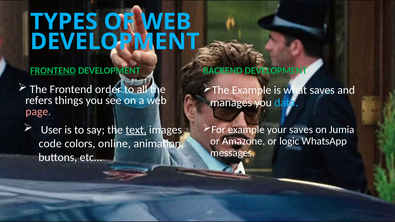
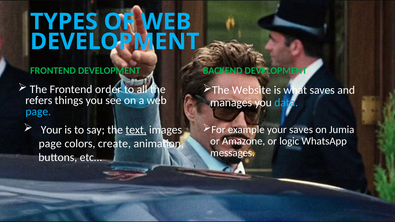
FRONTEND underline: present -> none (53, 71)
The Example: Example -> Website (251, 90)
page colour: pink -> light blue (38, 112)
User: User -> Your (51, 130)
code: code -> page (50, 144)
online: online -> create (114, 144)
